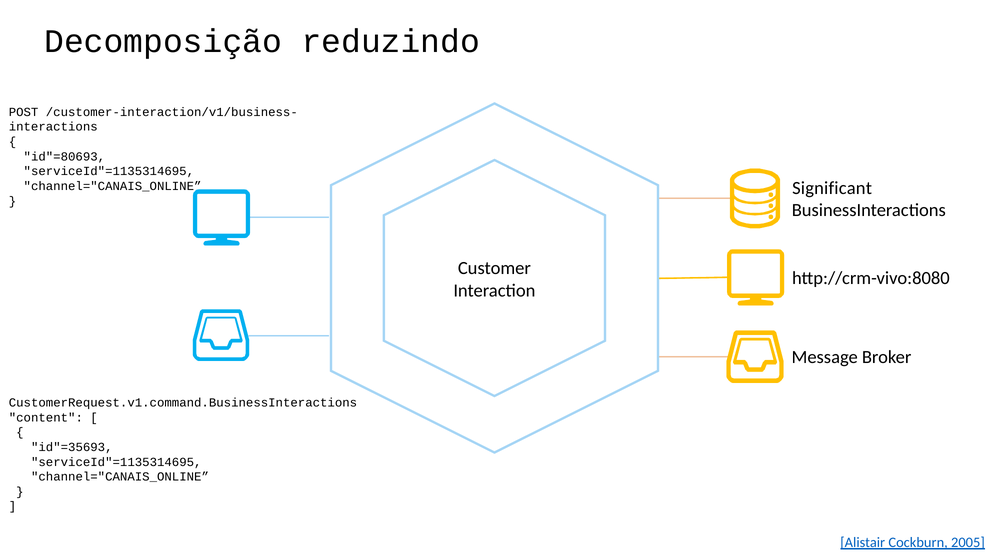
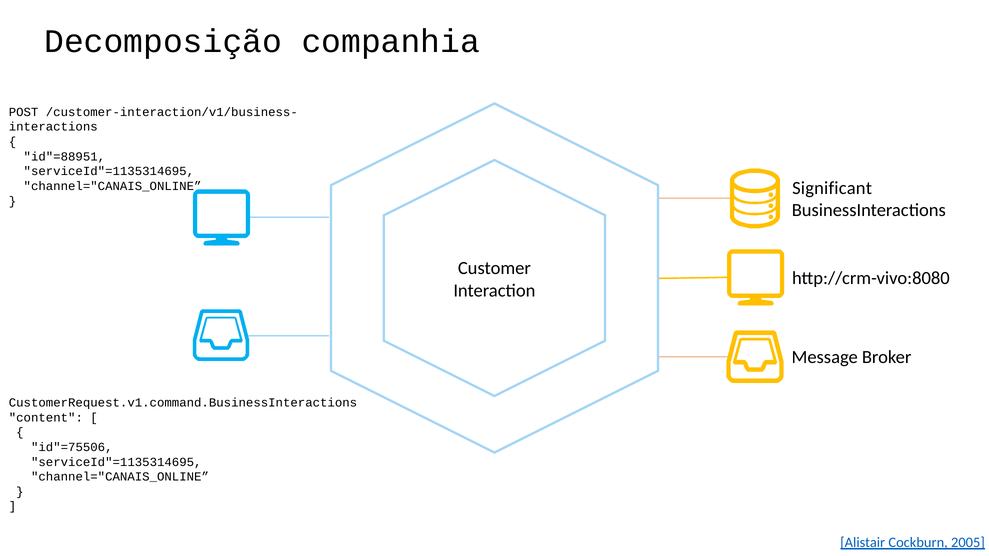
reduzindo: reduzindo -> companhia (391, 41)
id"=80693: id"=80693 -> id"=88951 (64, 157)
id"=35693: id"=35693 -> id"=75506 (72, 447)
